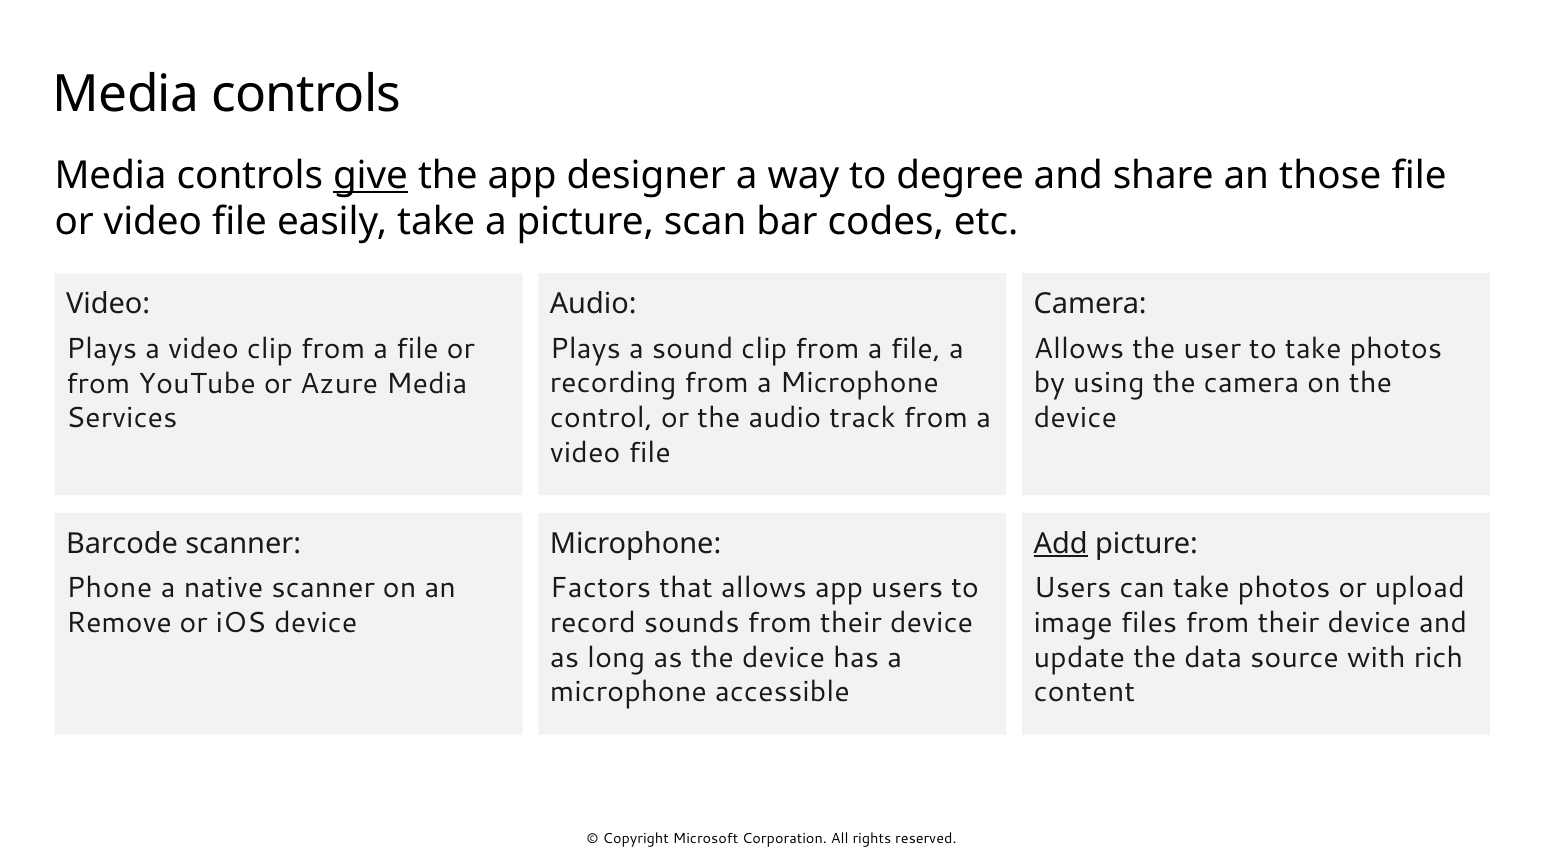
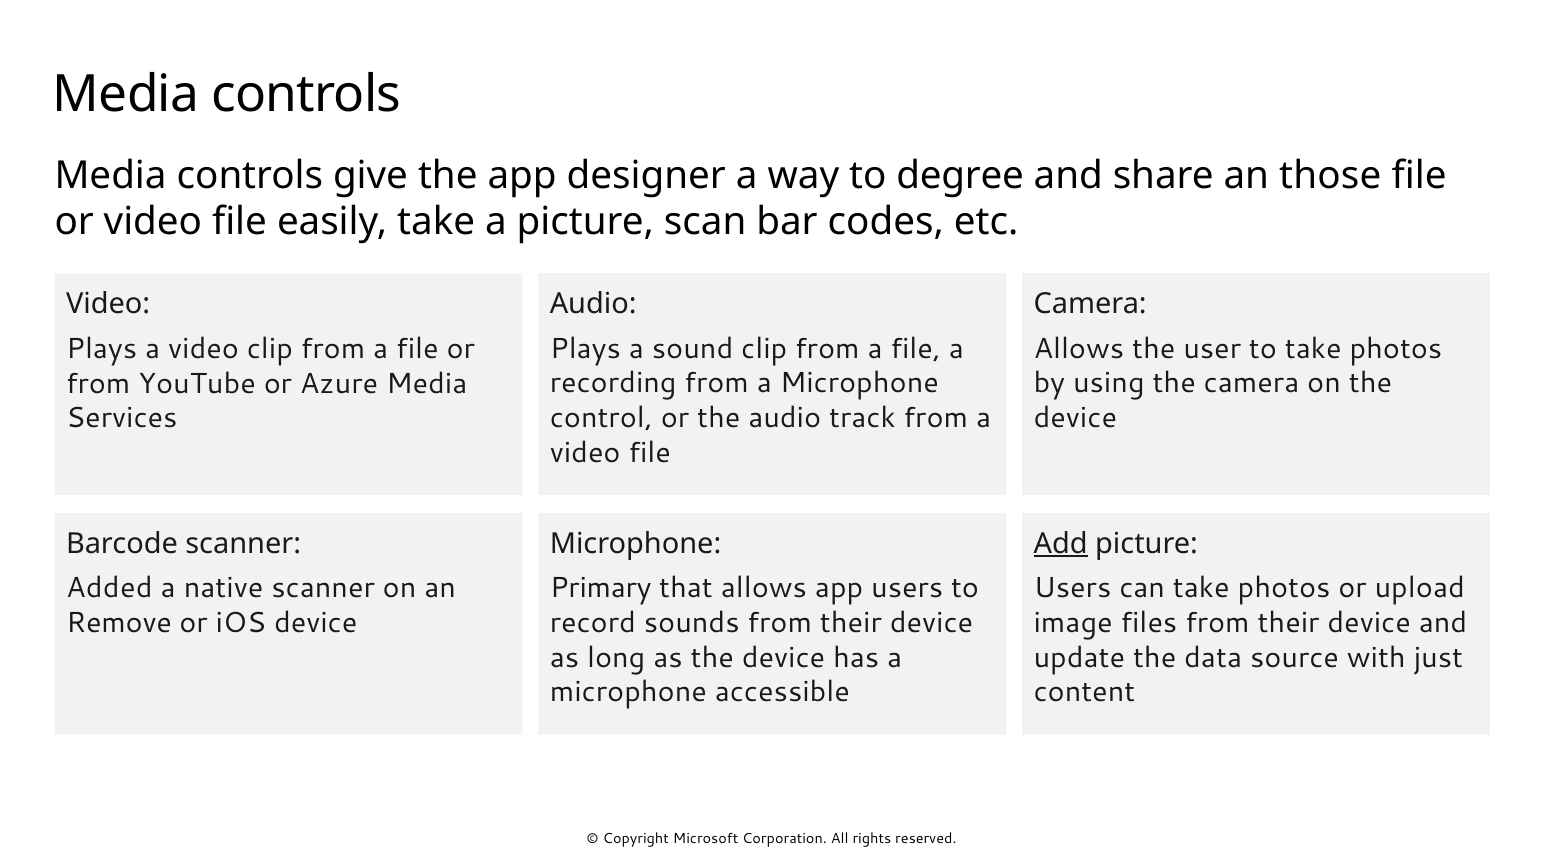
give underline: present -> none (371, 176)
Factors: Factors -> Primary (601, 588)
Phone: Phone -> Added (109, 588)
rich: rich -> just (1438, 658)
